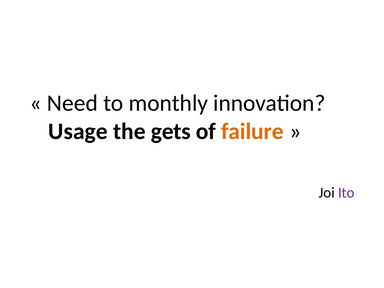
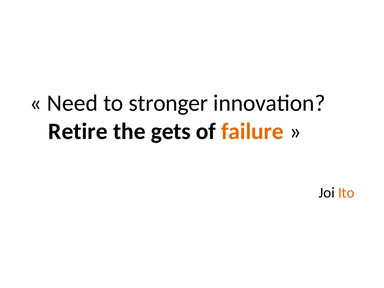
monthly: monthly -> stronger (168, 103)
Usage: Usage -> Retire (78, 131)
Ito colour: purple -> orange (346, 193)
